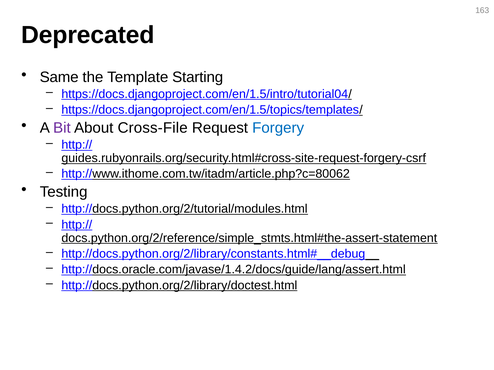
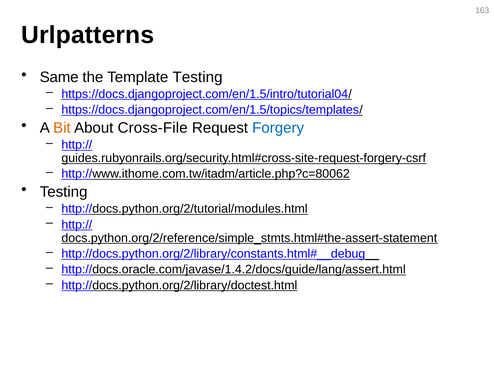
Deprecated: Deprecated -> Urlpatterns (88, 35)
Template Starting: Starting -> Testing (198, 77)
Bit colour: purple -> orange (62, 128)
